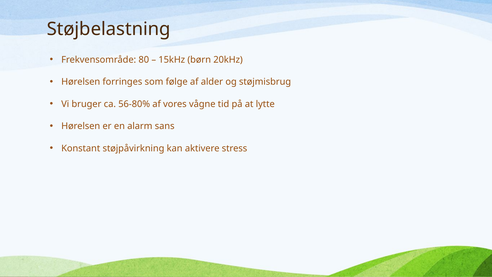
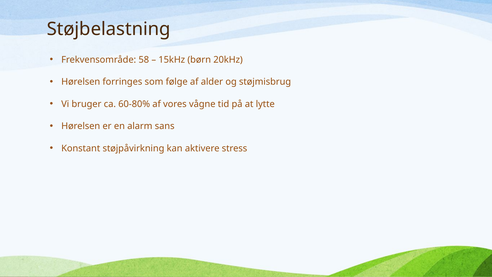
80: 80 -> 58 (144, 60)
56-80%: 56-80% -> 60-80% (134, 104)
